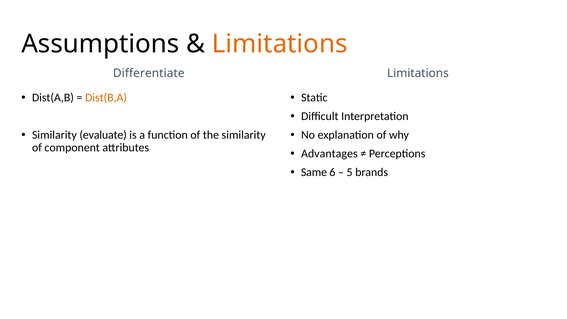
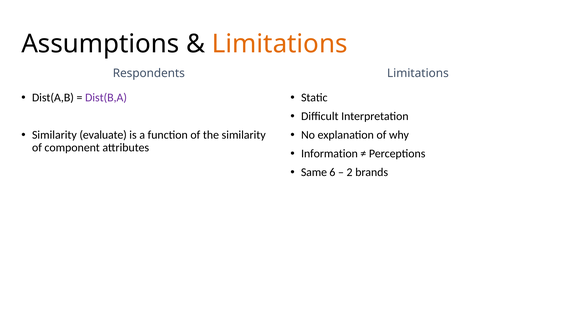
Differentiate: Differentiate -> Respondents (149, 73)
Dist(B,A colour: orange -> purple (106, 98)
Advantages: Advantages -> Information (329, 154)
5: 5 -> 2 (350, 172)
